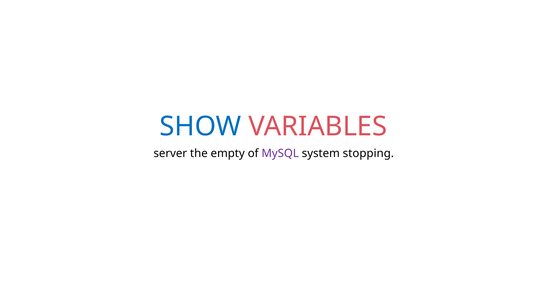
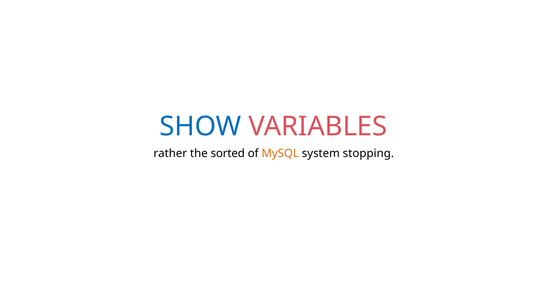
server: server -> rather (170, 153)
empty: empty -> sorted (228, 153)
MySQL colour: purple -> orange (280, 153)
